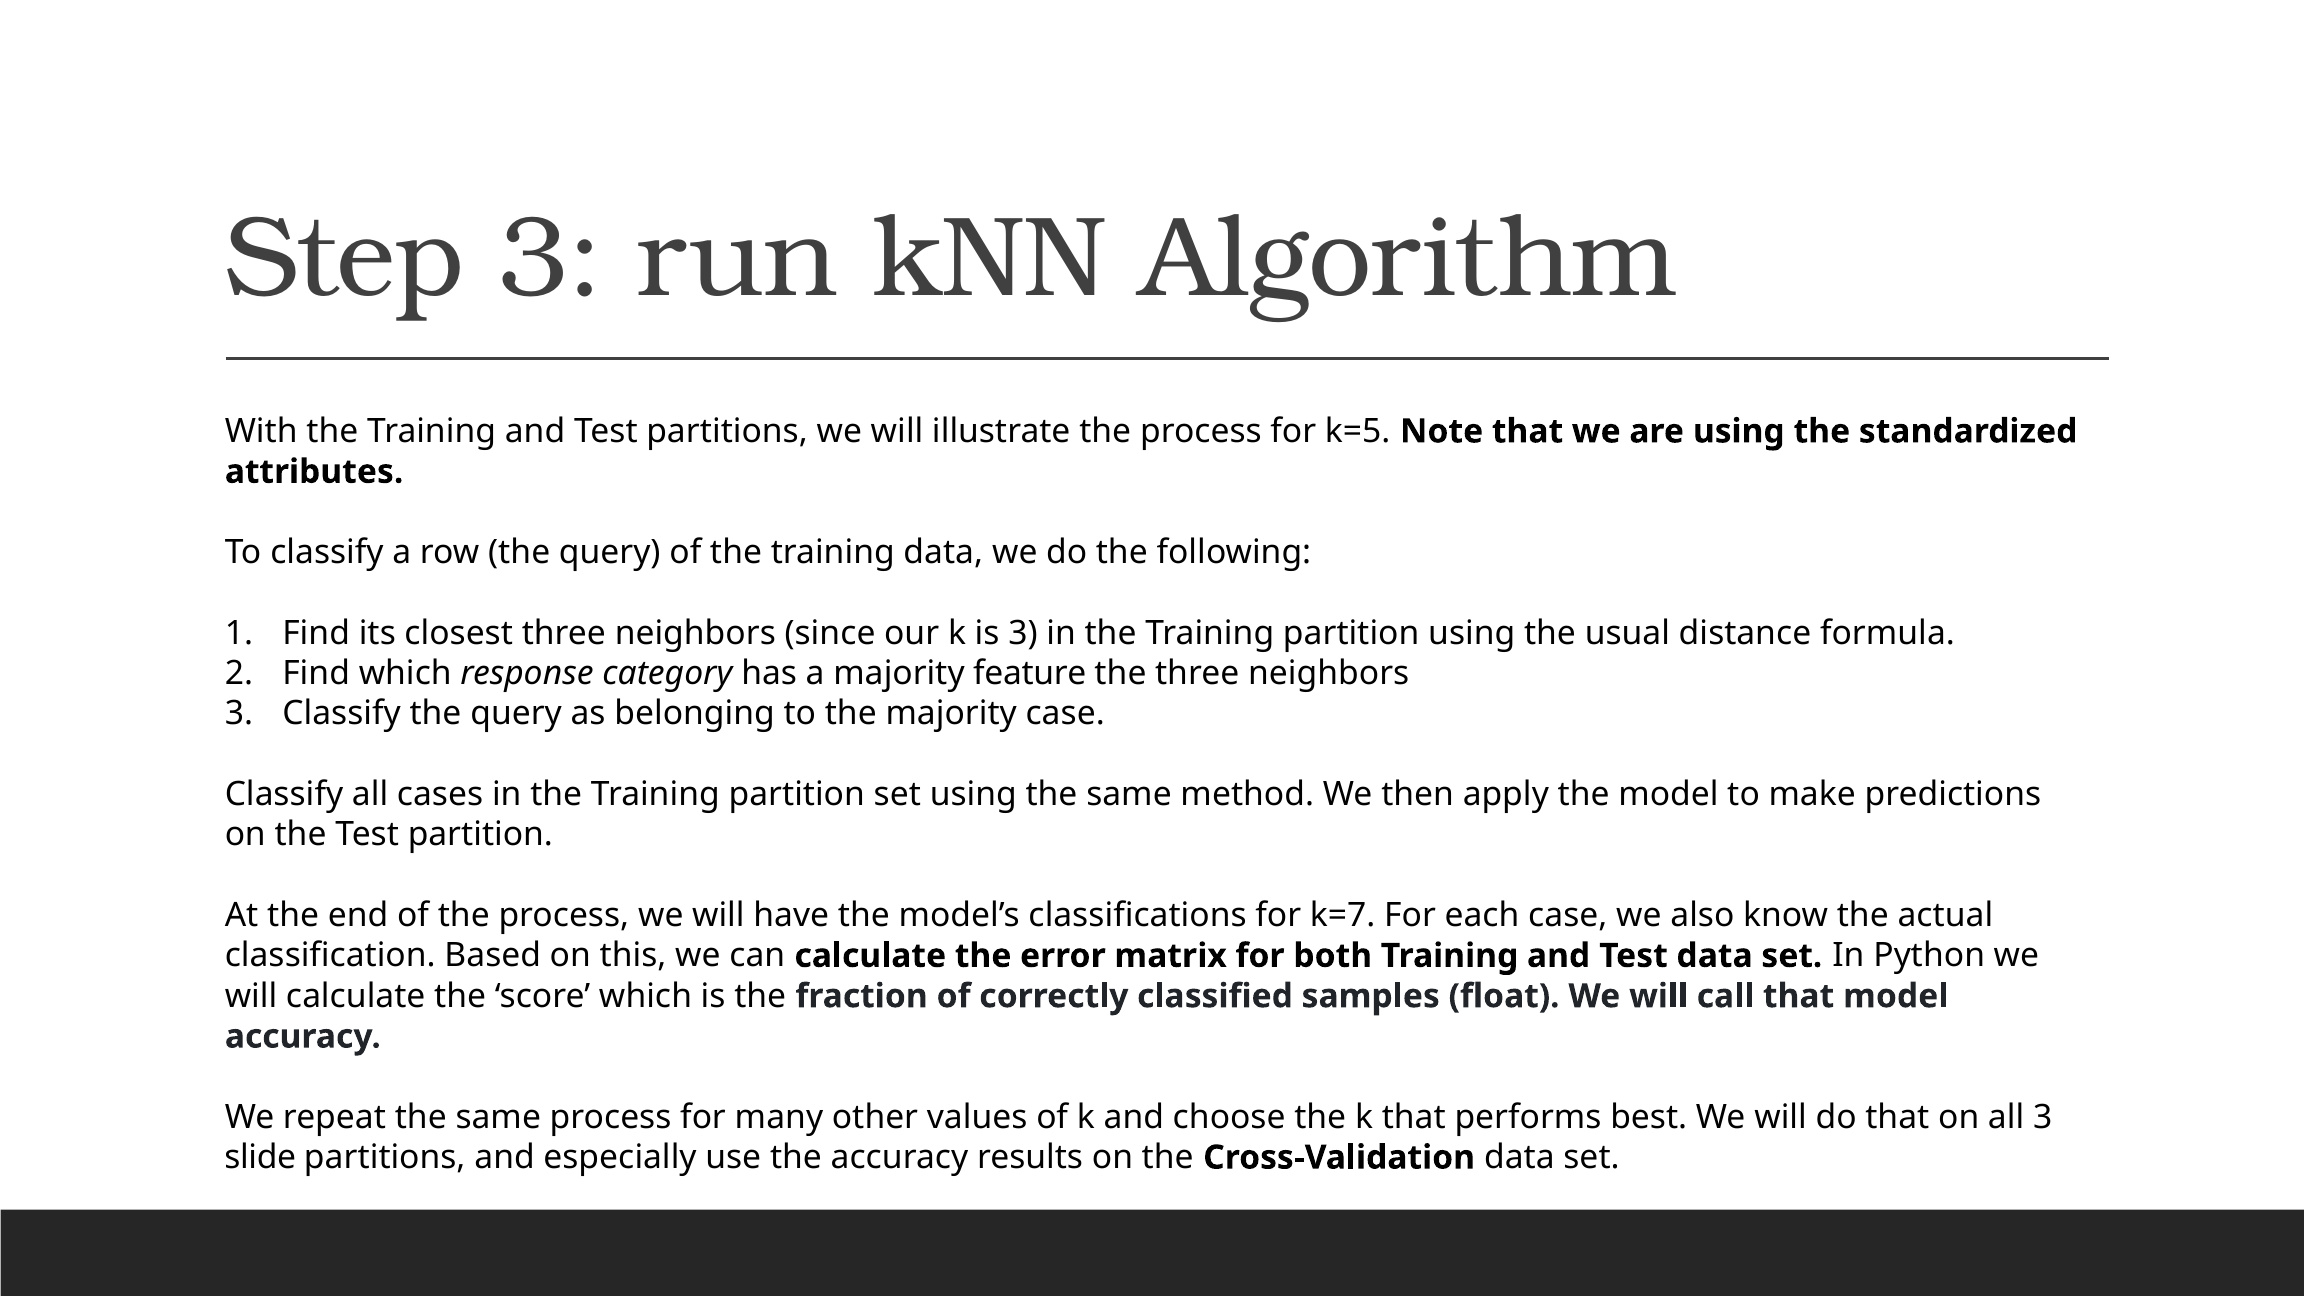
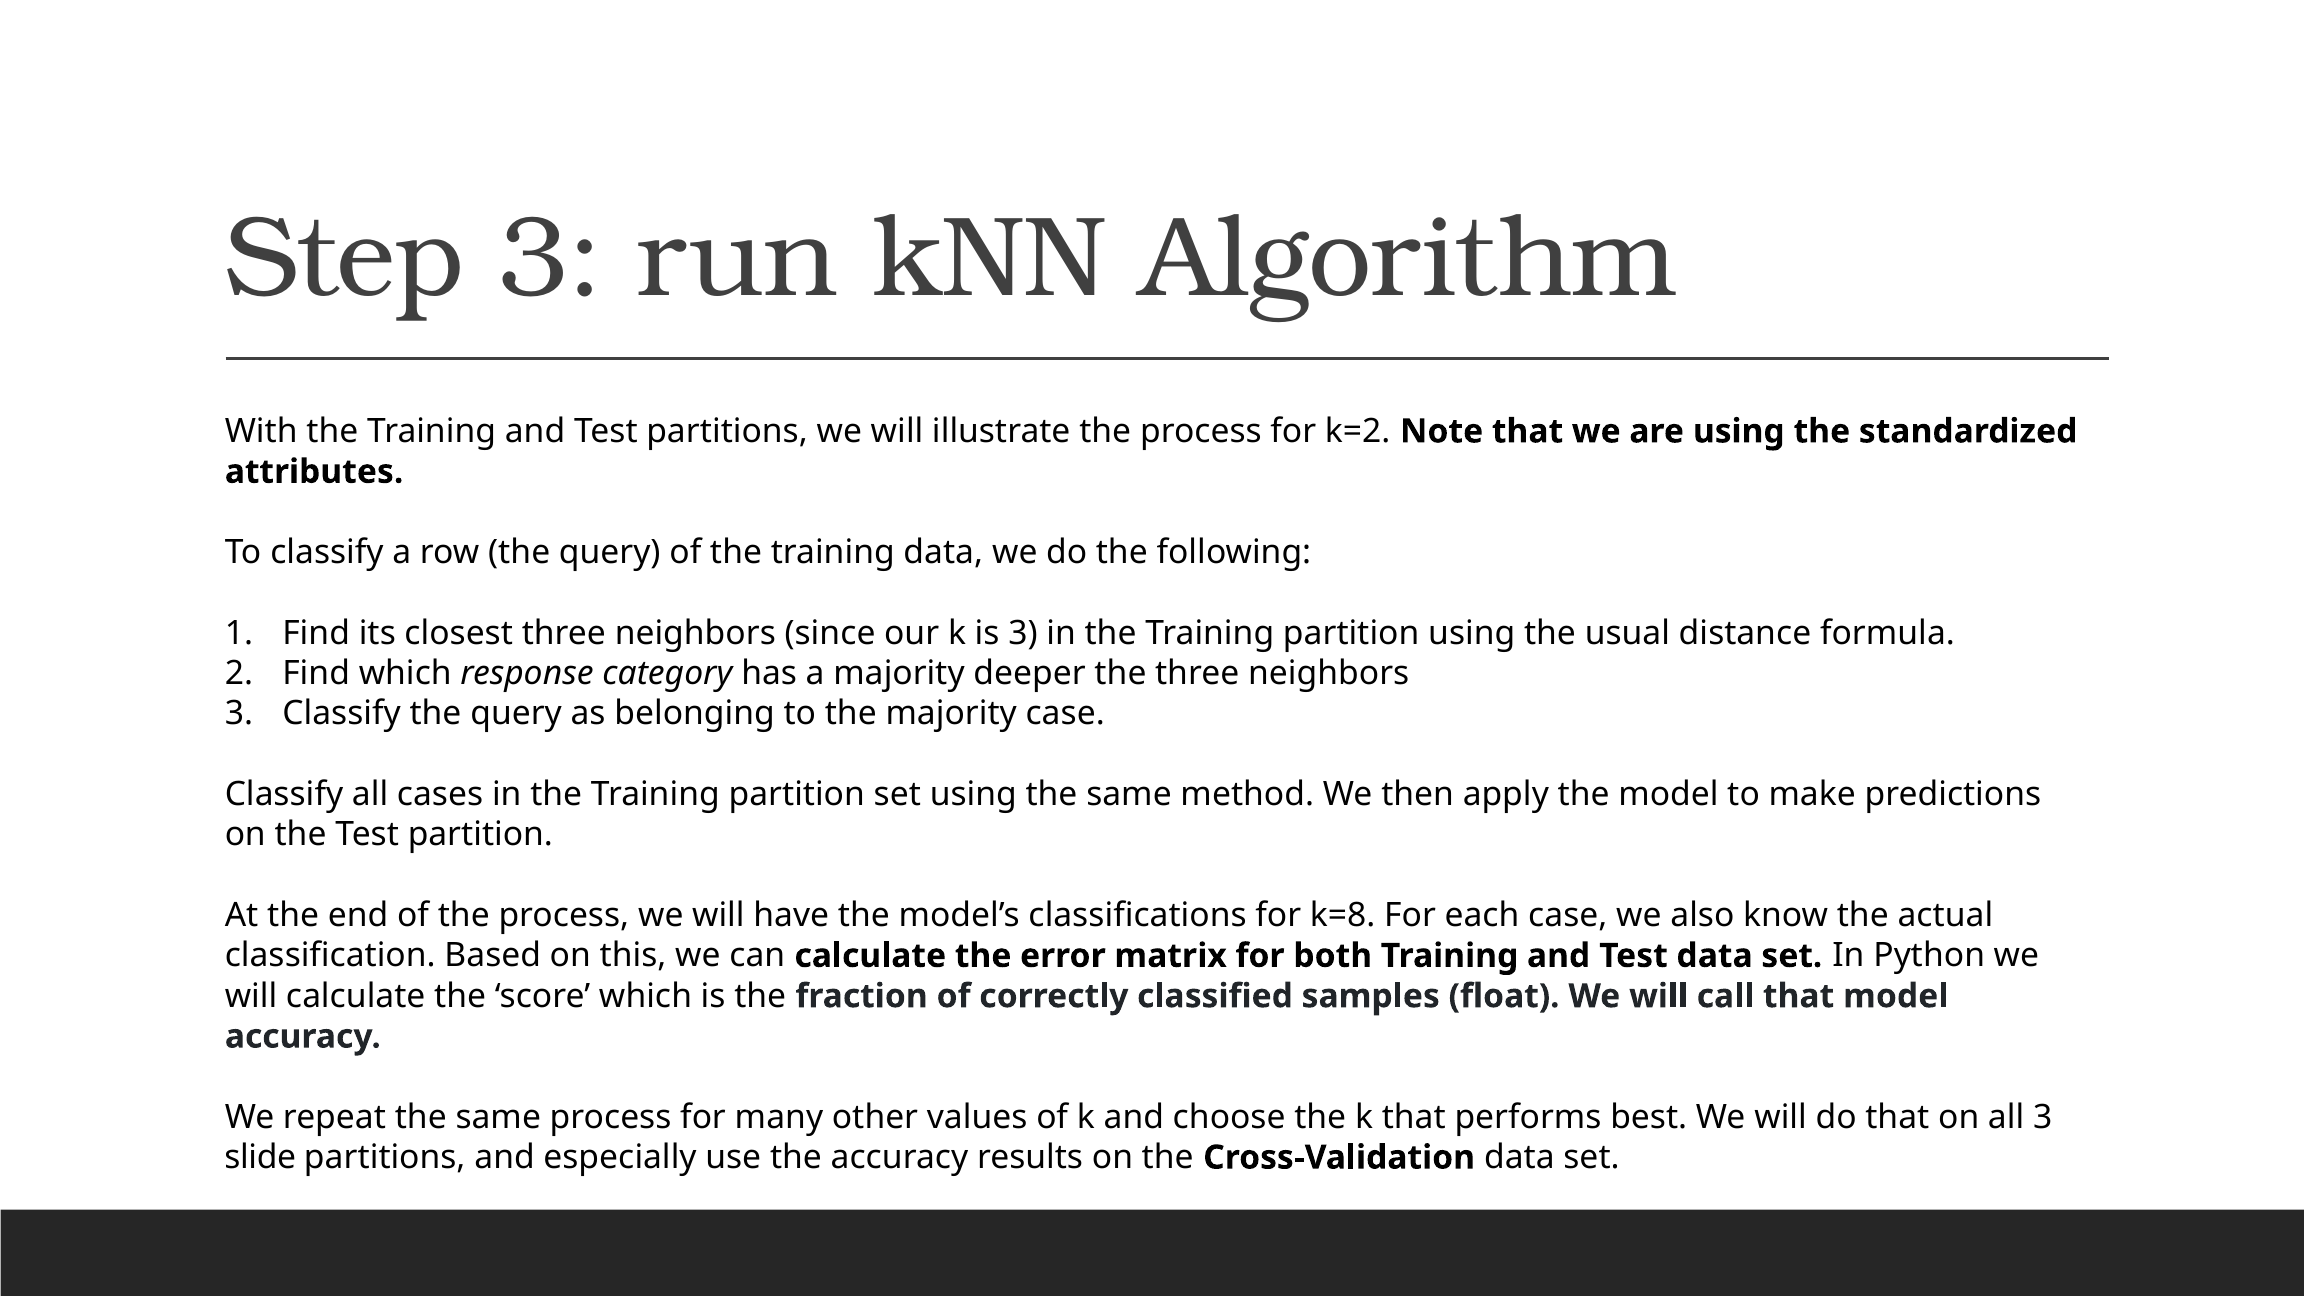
k=5: k=5 -> k=2 (1358, 431)
feature: feature -> deeper (1030, 673)
k=7: k=7 -> k=8 (1343, 915)
